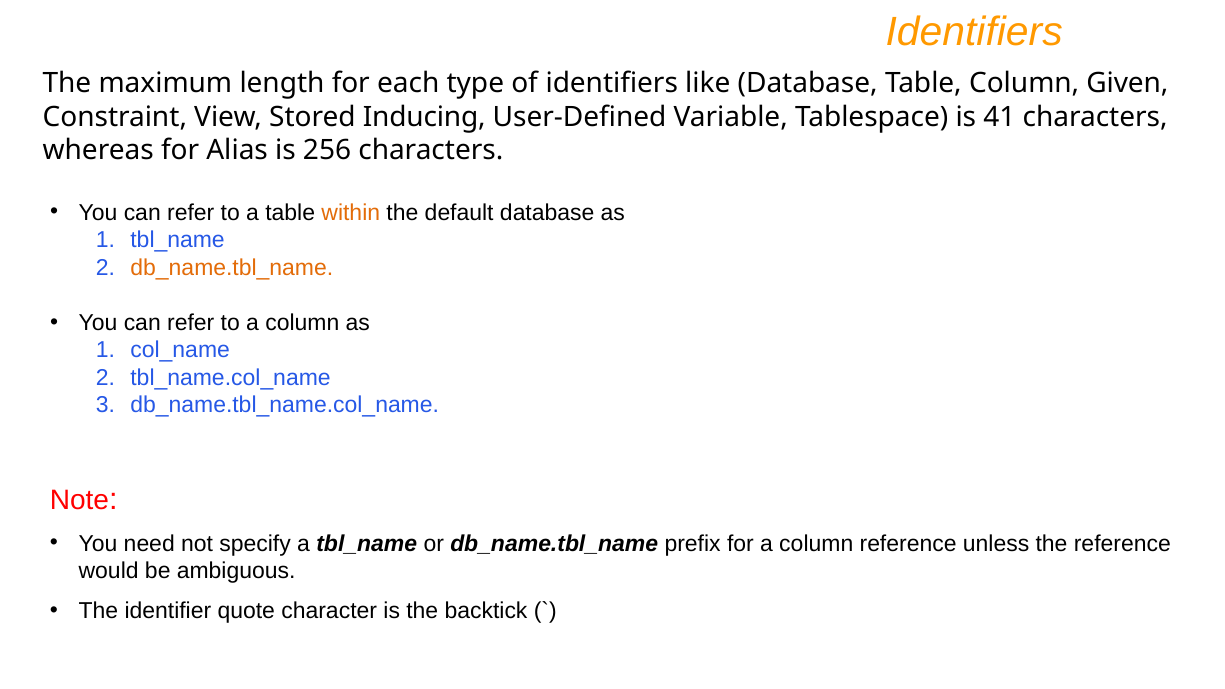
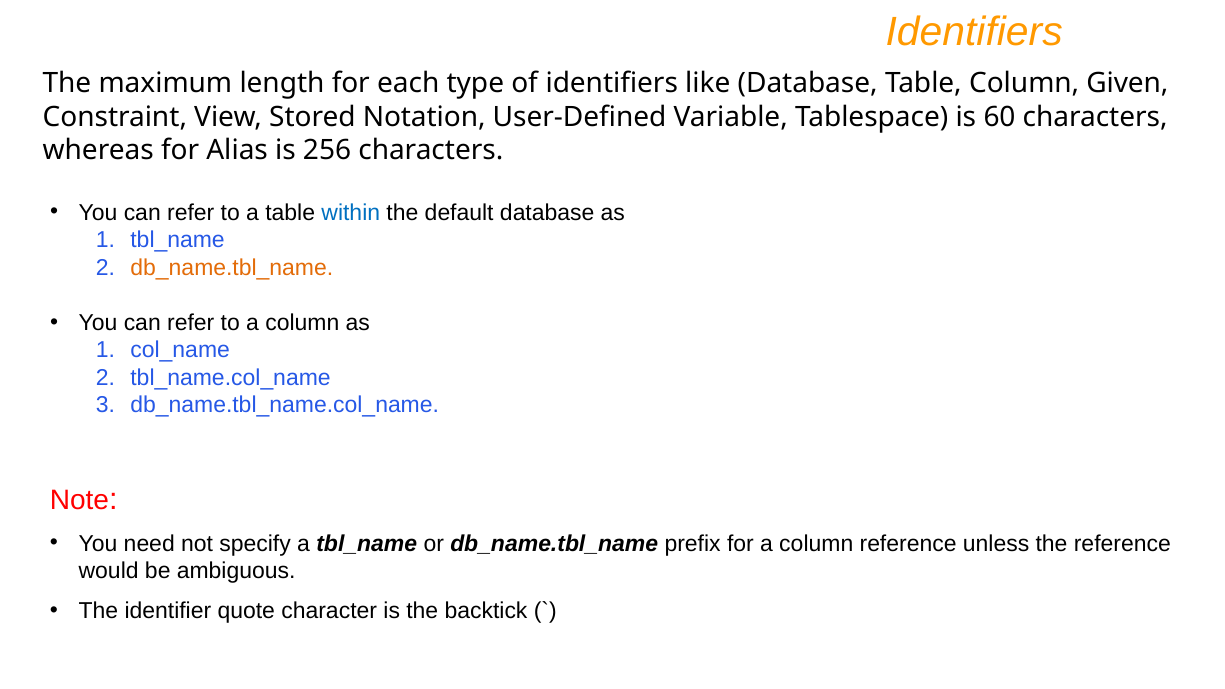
Inducing: Inducing -> Notation (424, 117)
41: 41 -> 60 (1000, 117)
within colour: orange -> blue (351, 212)
